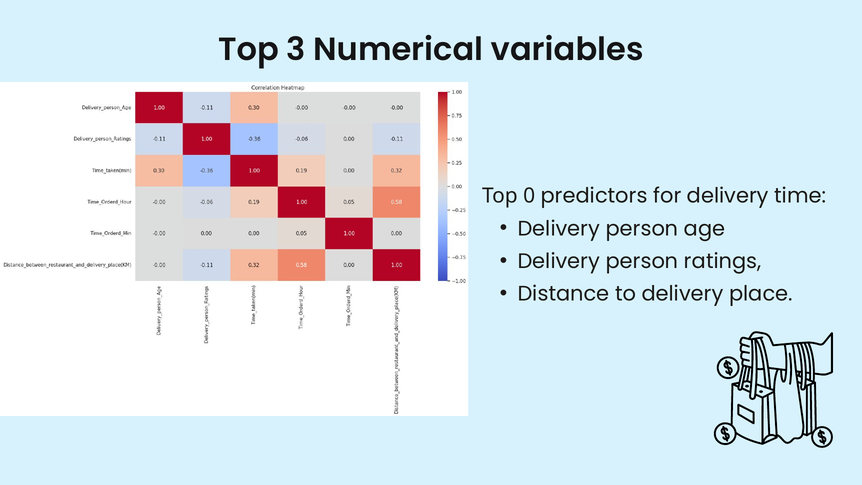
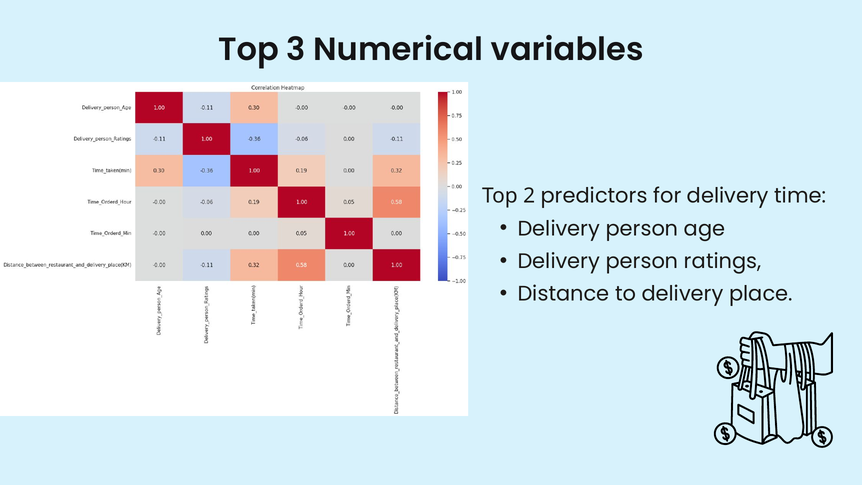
0: 0 -> 2 (529, 196)
